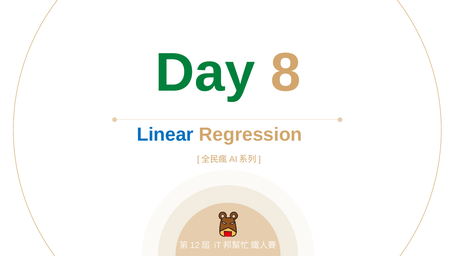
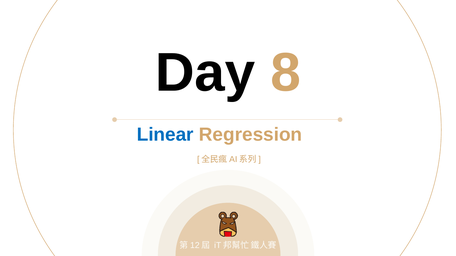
Day colour: green -> black (205, 73)
